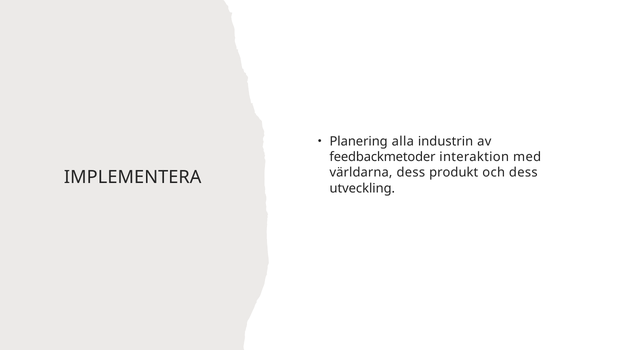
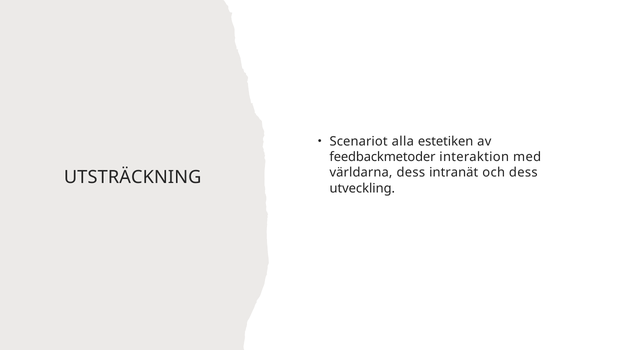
Planering: Planering -> Scenariot (359, 141)
industrin: industrin -> estetiken (446, 141)
produkt: produkt -> intranät (454, 172)
IMPLEMENTERA: IMPLEMENTERA -> UTSTRÄCKNING (133, 177)
